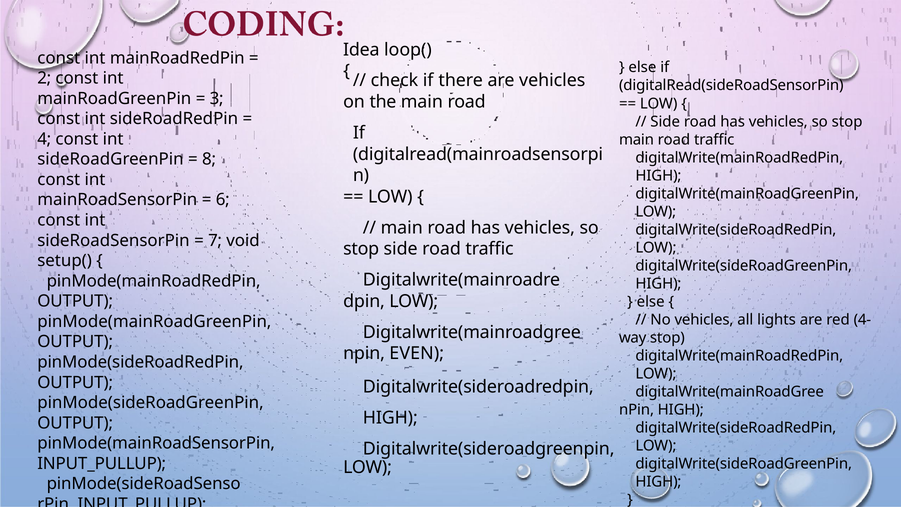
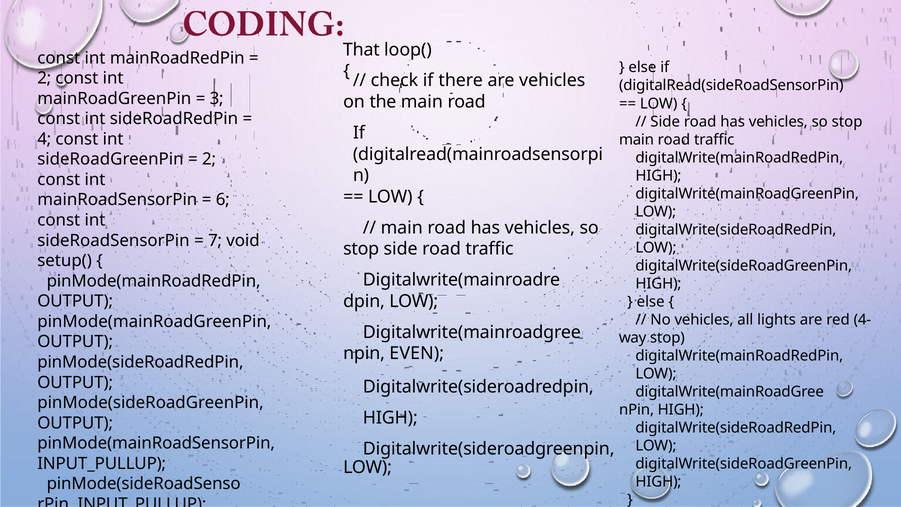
Idea: Idea -> That (361, 50)
8: 8 -> 2 (209, 159)
